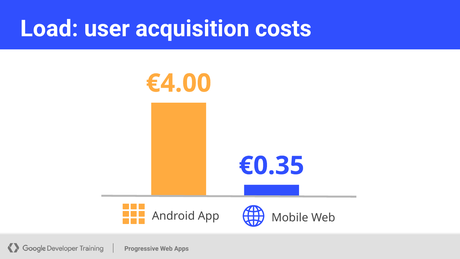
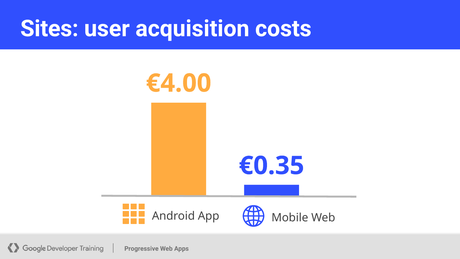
Load: Load -> Sites (49, 29)
